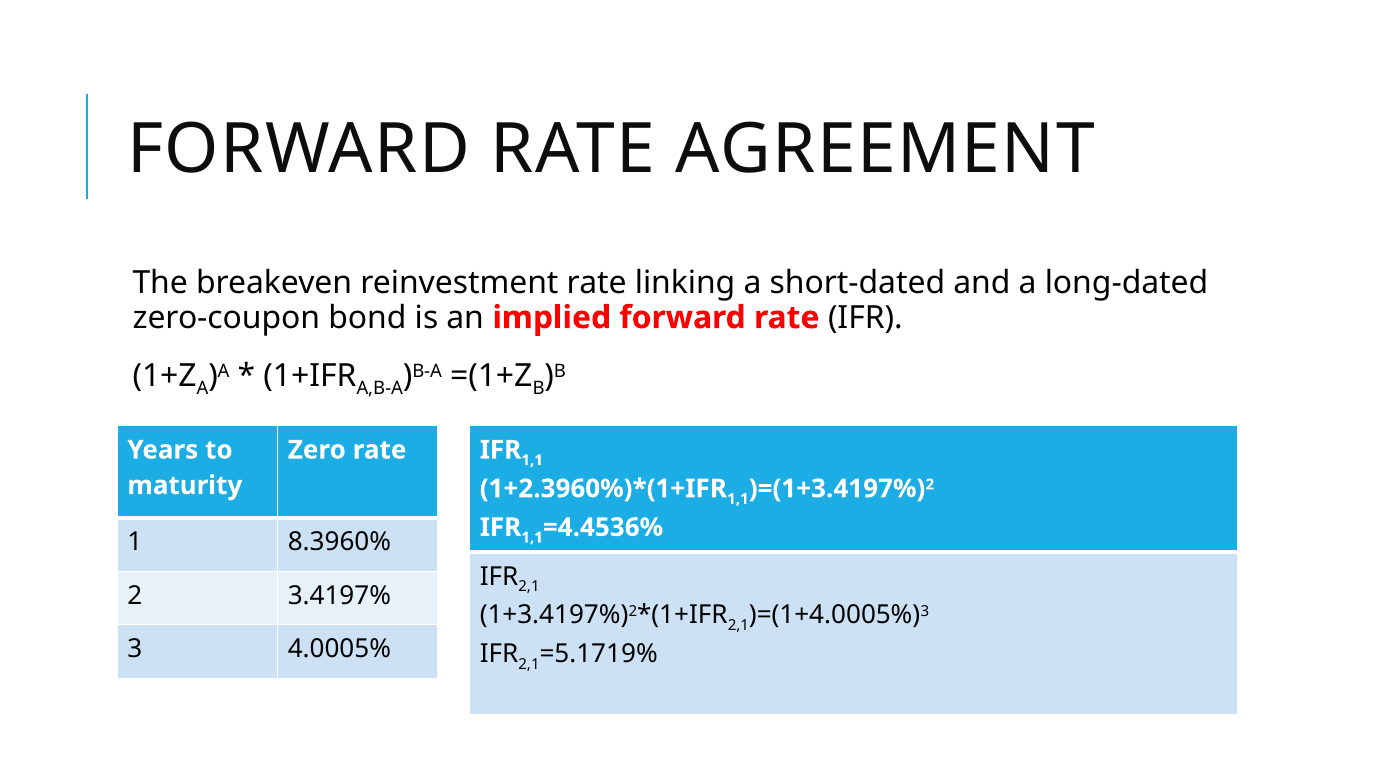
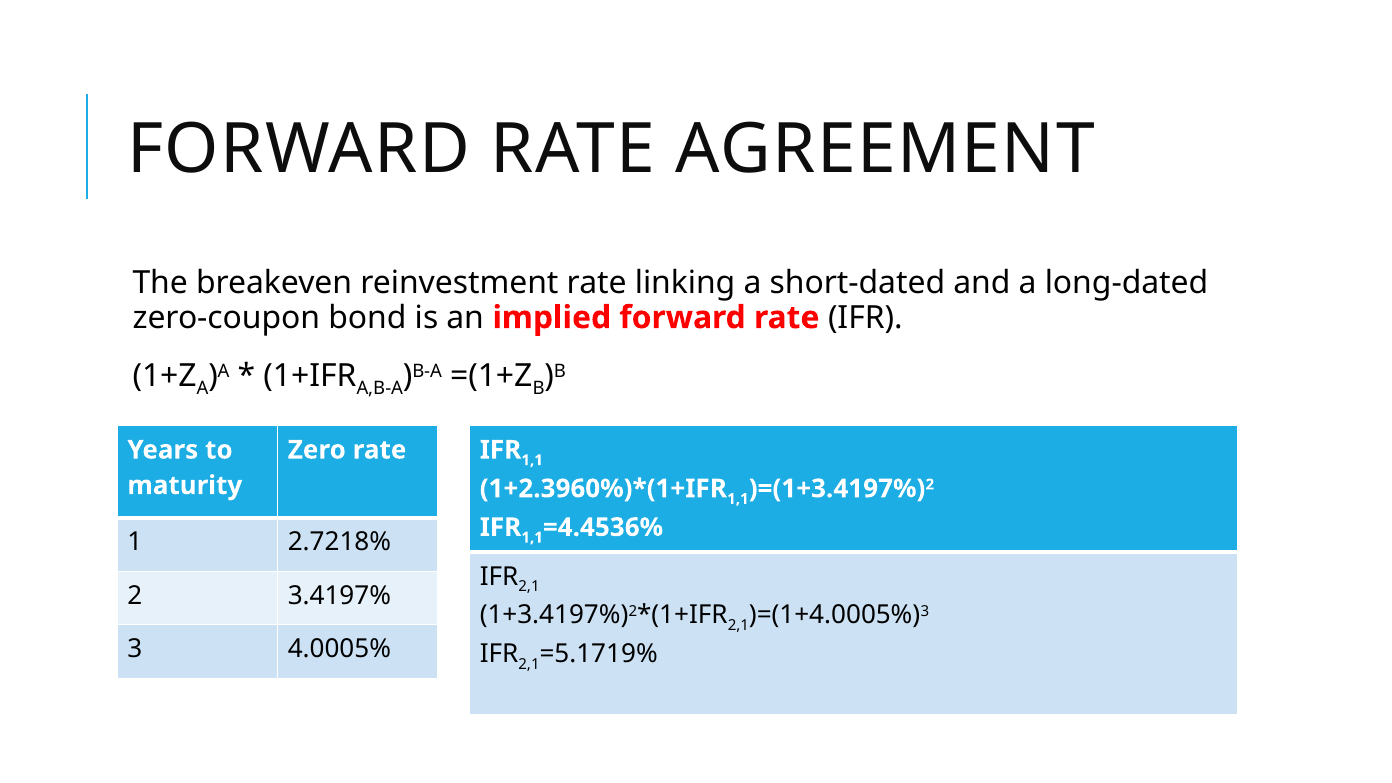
8.3960%: 8.3960% -> 2.7218% (339, 542)
